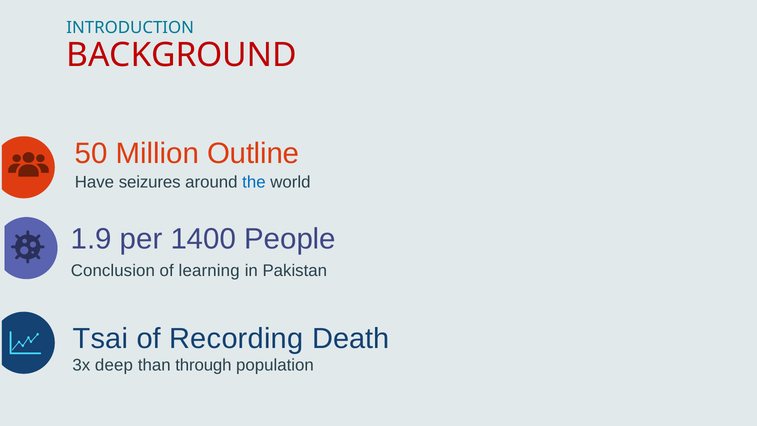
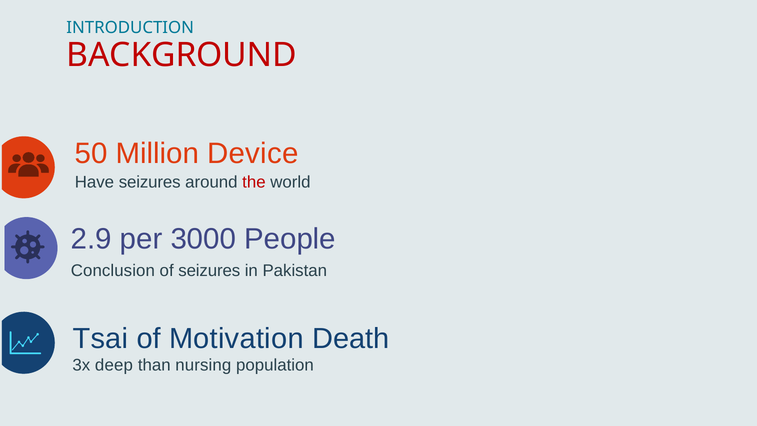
Outline: Outline -> Device (253, 154)
the colour: blue -> red (254, 182)
1.9: 1.9 -> 2.9 (91, 239)
1400: 1400 -> 3000 (203, 239)
of learning: learning -> seizures (209, 271)
Recording: Recording -> Motivation (236, 338)
through: through -> nursing (203, 365)
